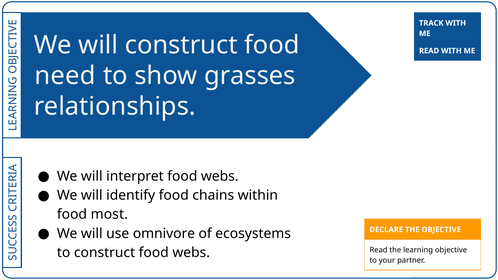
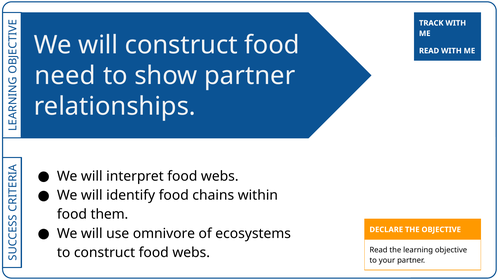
show grasses: grasses -> partner (250, 76)
most: most -> them (109, 215)
